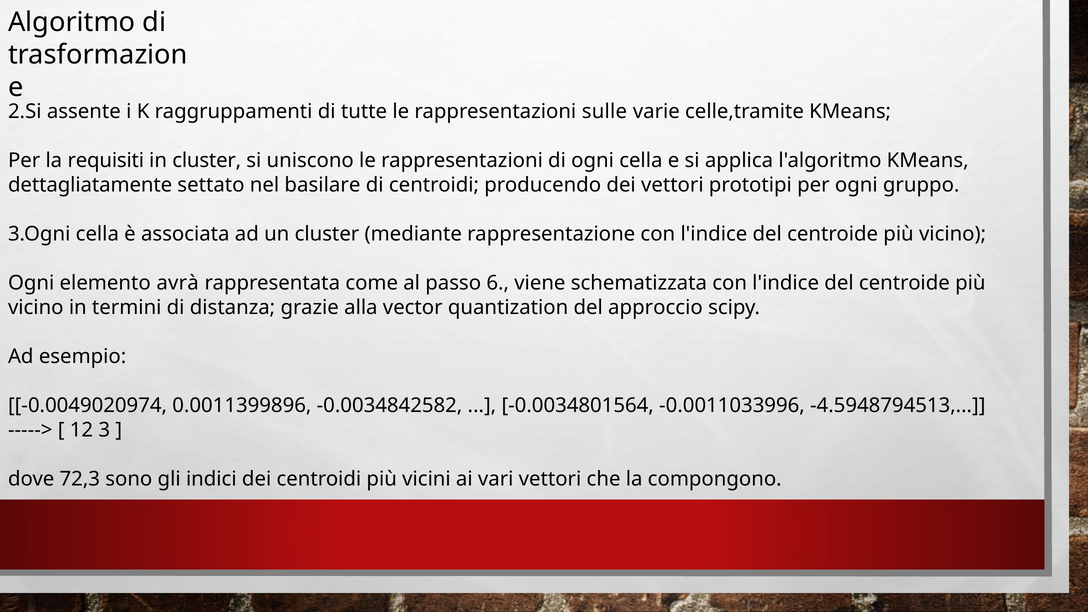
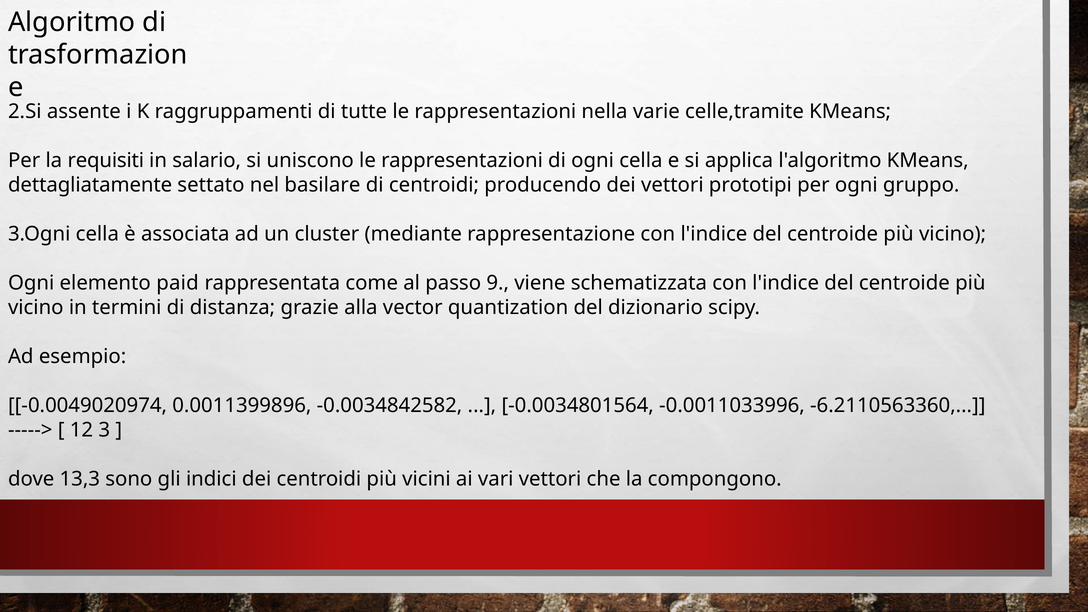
sulle: sulle -> nella (605, 112)
in cluster: cluster -> salario (207, 161)
avrà: avrà -> paid (178, 283)
6: 6 -> 9 (498, 283)
approccio: approccio -> dizionario (655, 307)
-4.5948794513: -4.5948794513 -> -6.2110563360 (898, 405)
72,3: 72,3 -> 13,3 (80, 479)
